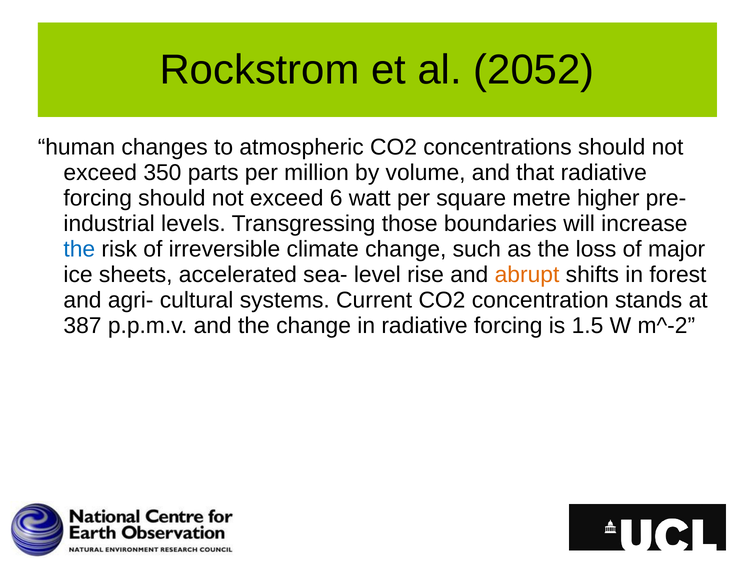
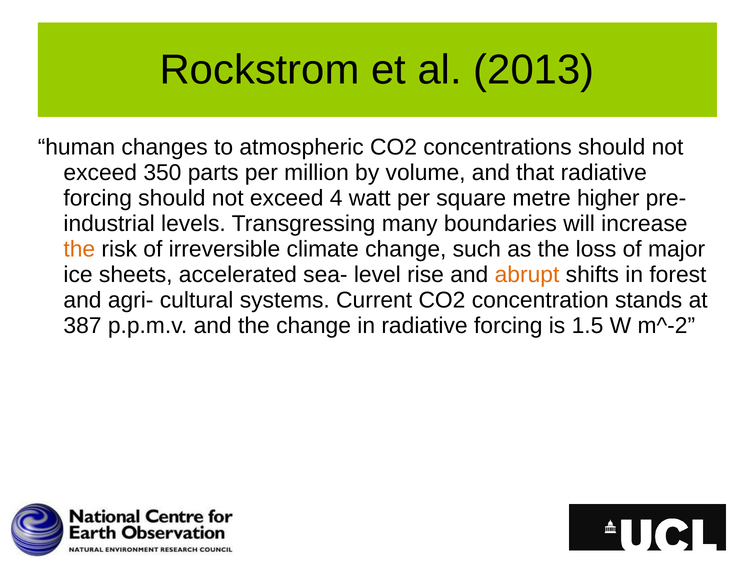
2052: 2052 -> 2013 (534, 70)
6: 6 -> 4 (336, 198)
those: those -> many (410, 224)
the colour: blue -> orange (79, 249)
